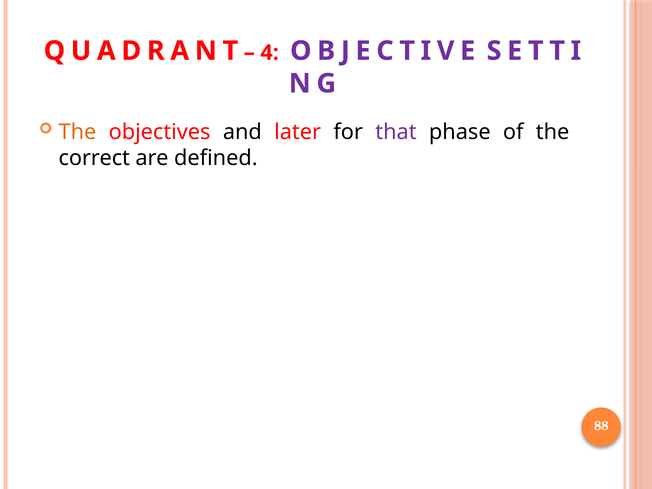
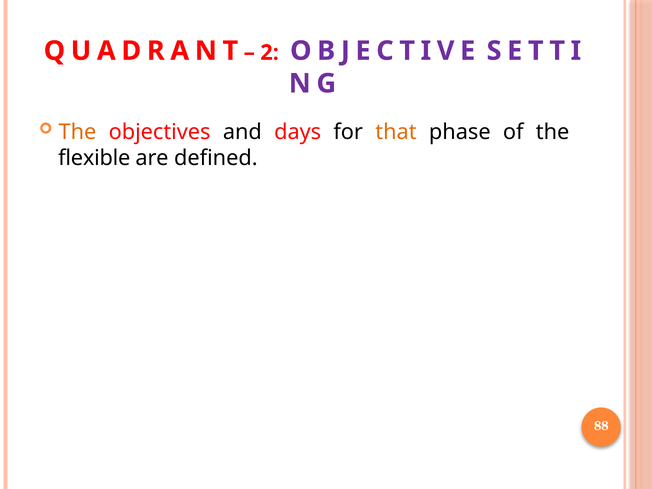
4: 4 -> 2 (270, 53)
later: later -> days (298, 132)
that colour: purple -> orange (396, 132)
correct: correct -> flexible (94, 158)
